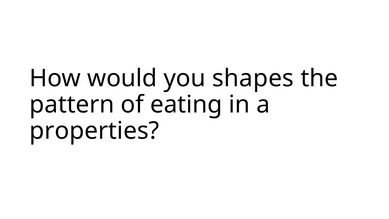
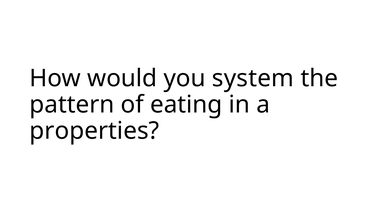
shapes: shapes -> system (253, 78)
